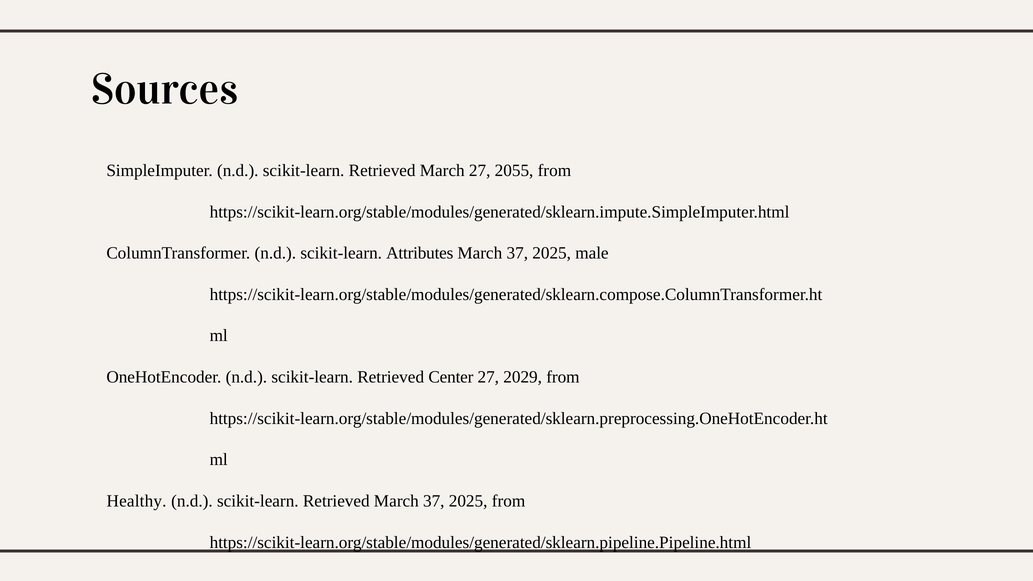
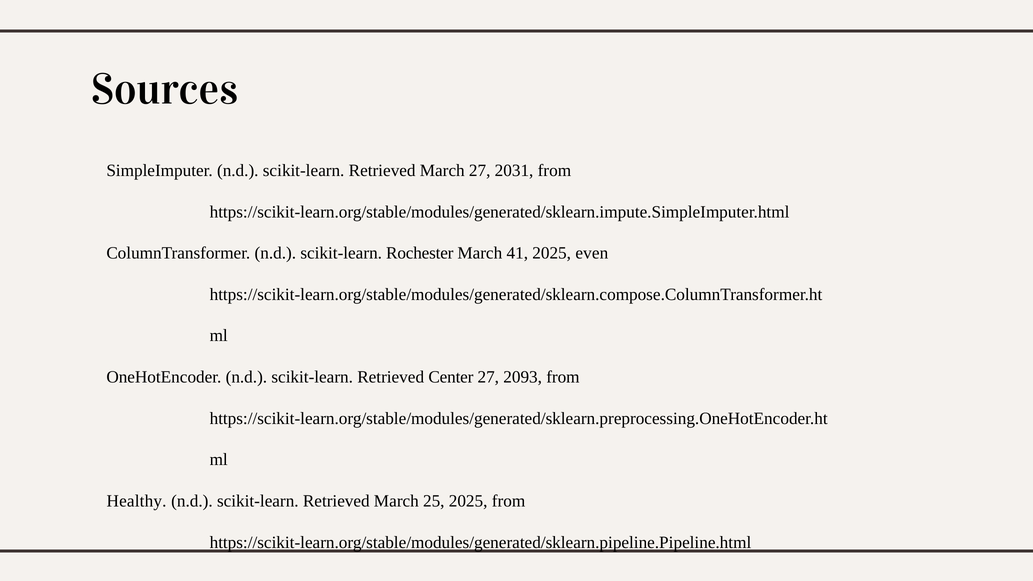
2055: 2055 -> 2031 (514, 171)
Attributes: Attributes -> Rochester (420, 253)
37: 37 -> 41 (517, 253)
male: male -> even (592, 253)
2029: 2029 -> 2093 (523, 377)
Retrieved March 37: 37 -> 25 (434, 501)
